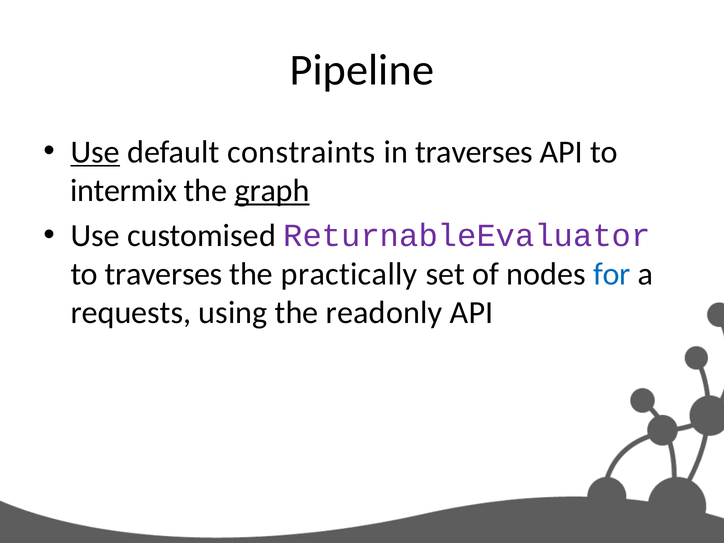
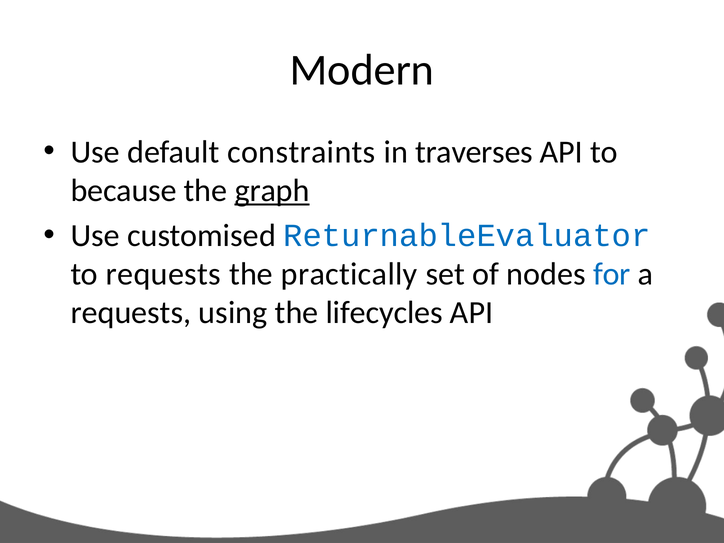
Pipeline: Pipeline -> Modern (362, 70)
Use underline: present -> none (95, 152)
intermix: intermix -> because (124, 191)
ReturnableEvaluator colour: purple -> blue (467, 236)
to traverses: traverses -> requests (163, 274)
readonly: readonly -> lifecycles (384, 313)
